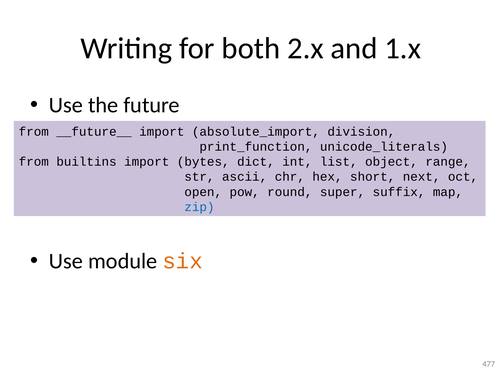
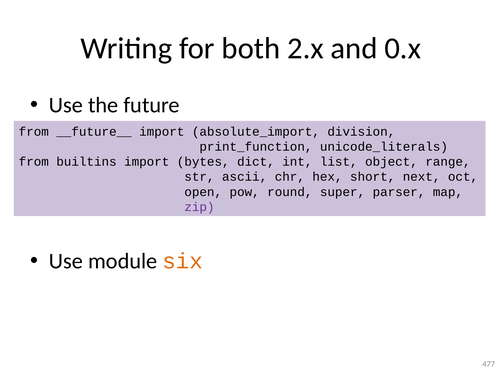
1.x: 1.x -> 0.x (403, 49)
suffix: suffix -> parser (399, 192)
zip colour: blue -> purple (199, 207)
